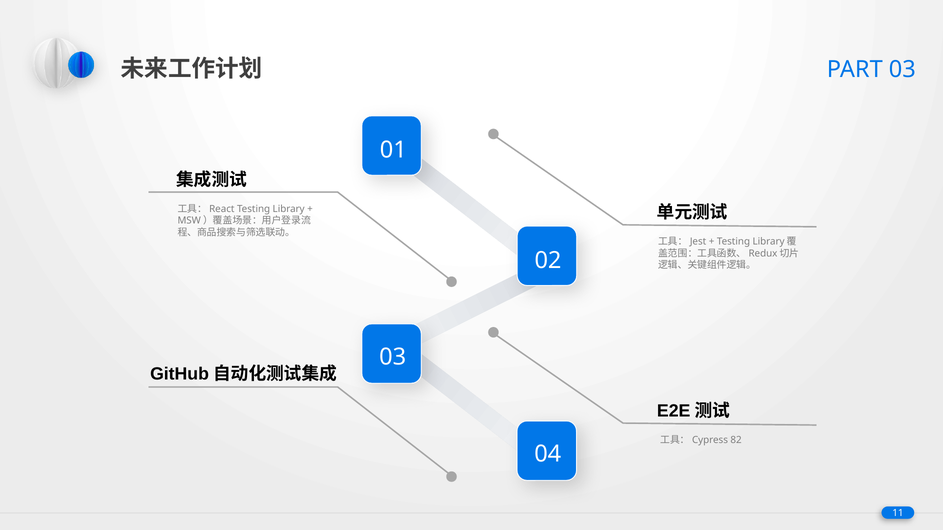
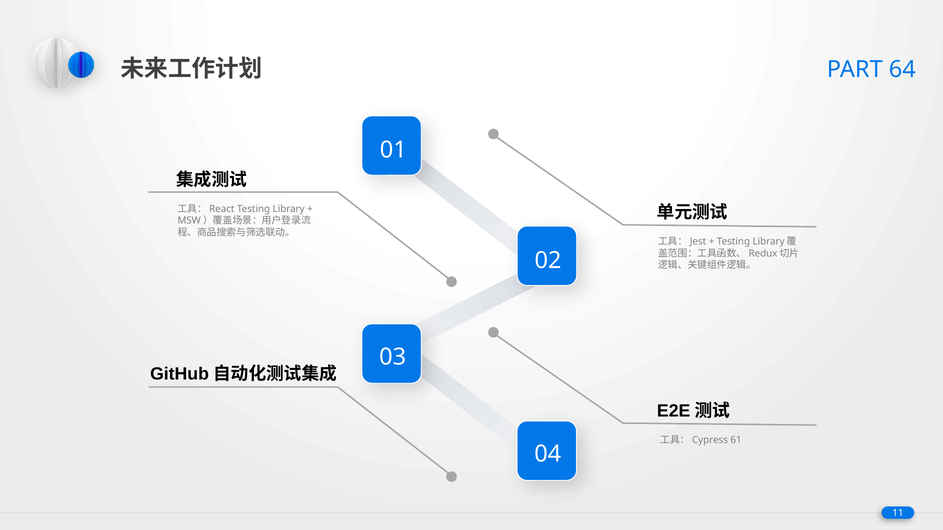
PART 03: 03 -> 64 (902, 69)
82: 82 -> 61 (736, 440)
